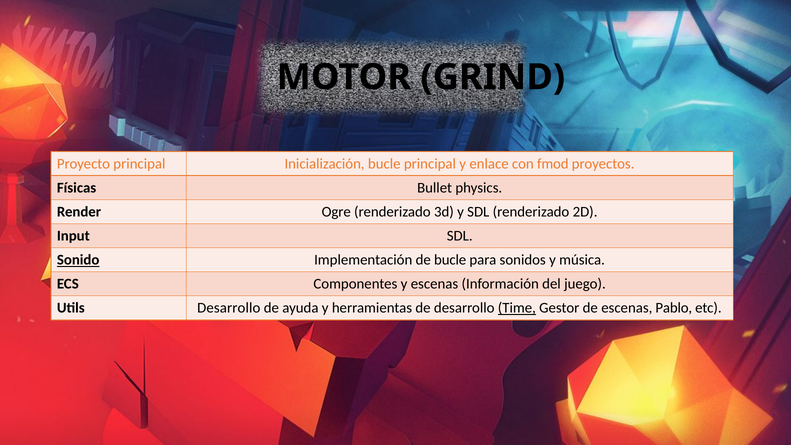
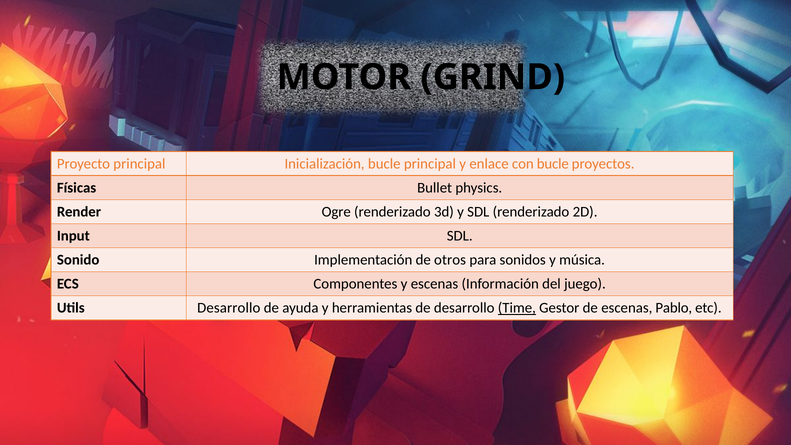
con fmod: fmod -> bucle (553, 164)
Sonido underline: present -> none (78, 260)
de bucle: bucle -> otros (450, 260)
